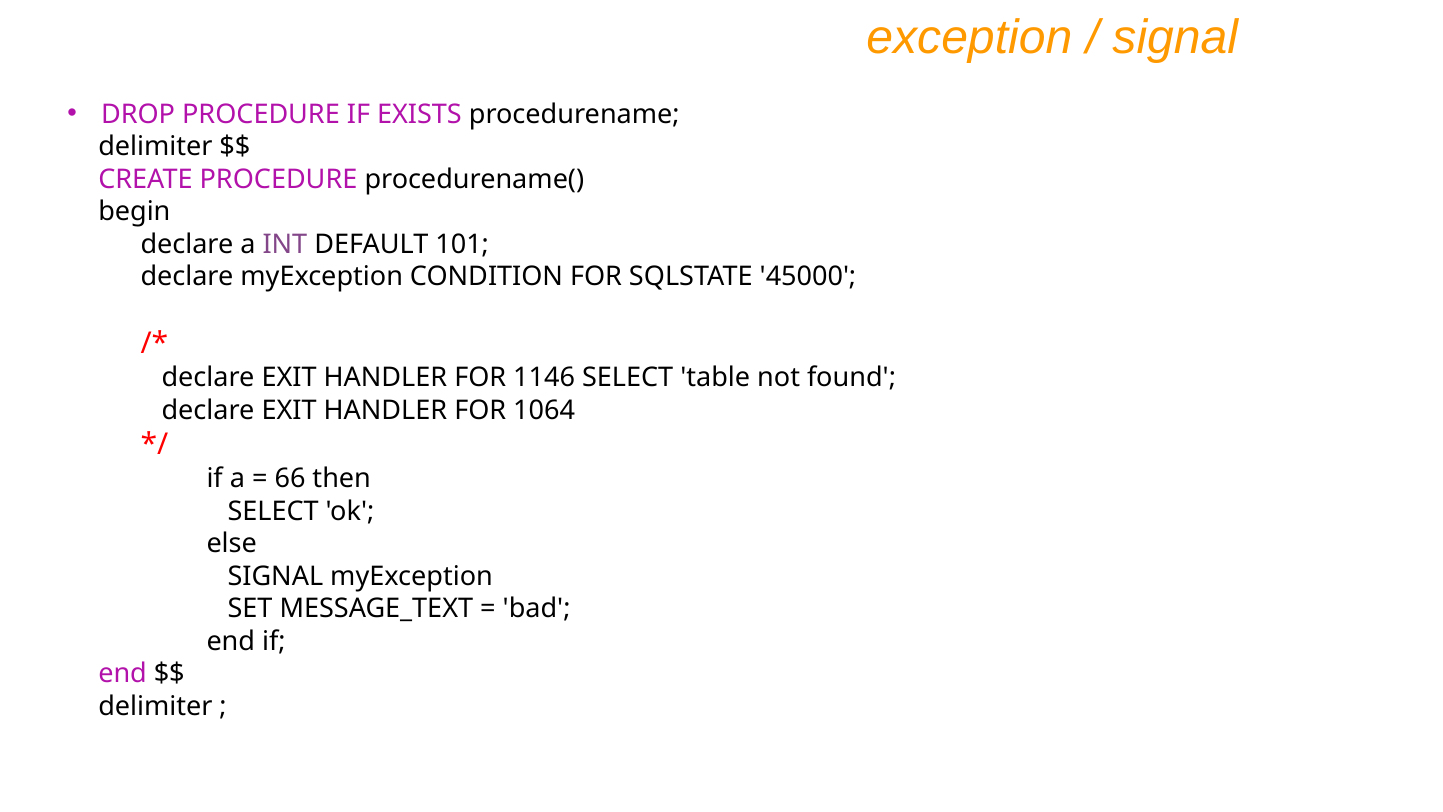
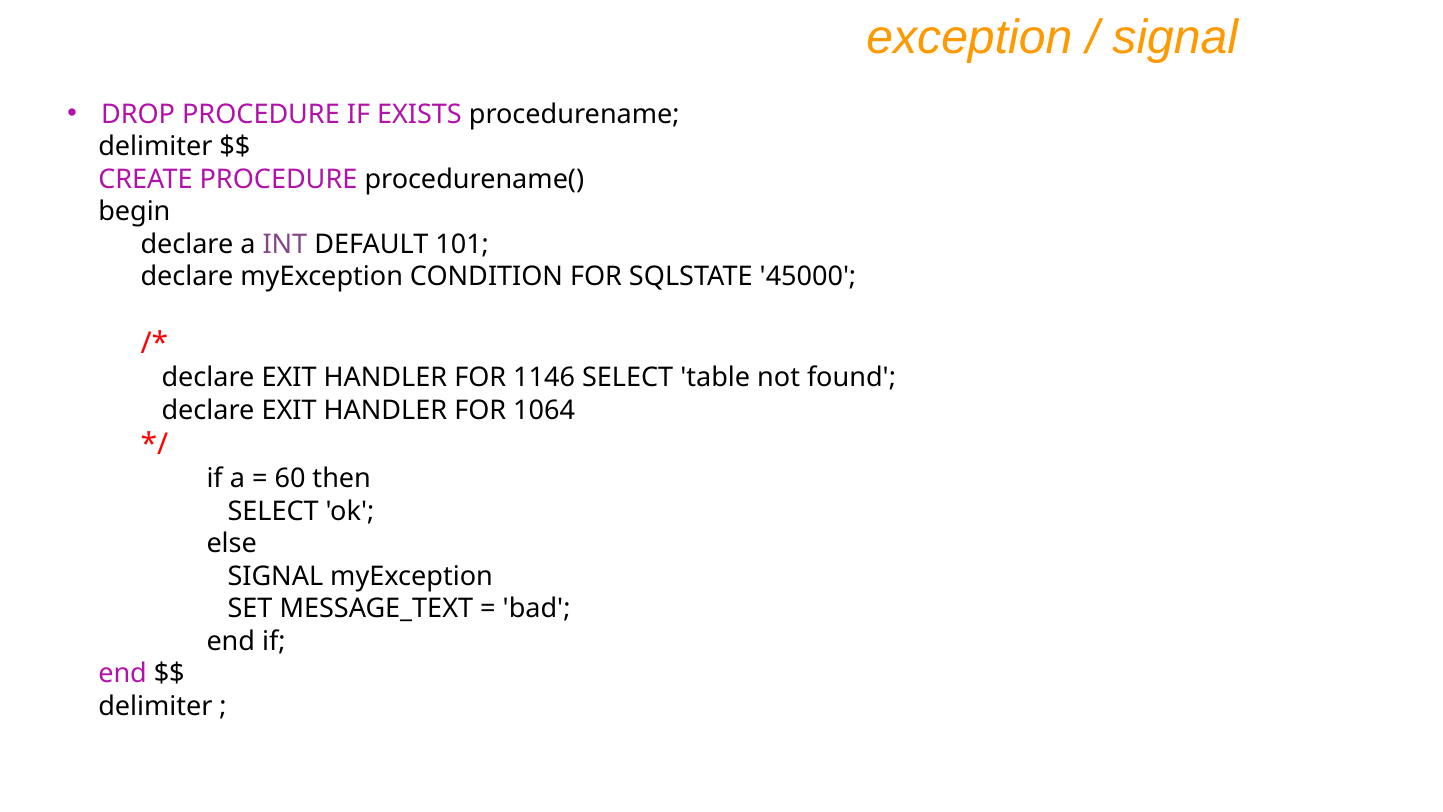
66: 66 -> 60 (290, 479)
